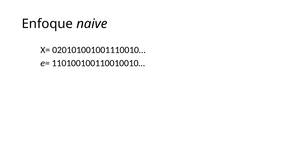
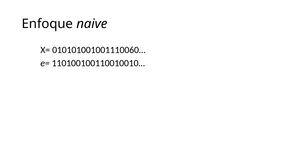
020101001001110010…: 020101001001110010… -> 010101001001110060… (99, 50)
